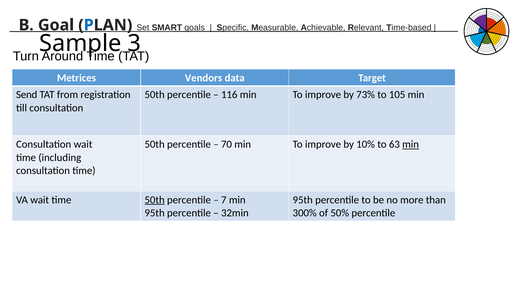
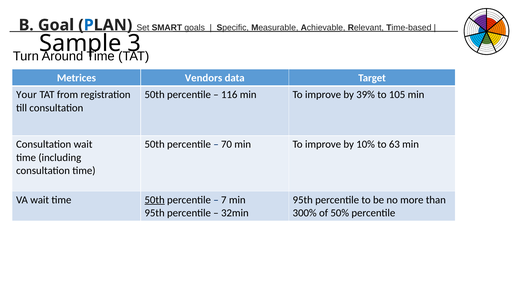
Send: Send -> Your (27, 95)
73%: 73% -> 39% (366, 95)
min underline: present -> none (411, 144)
